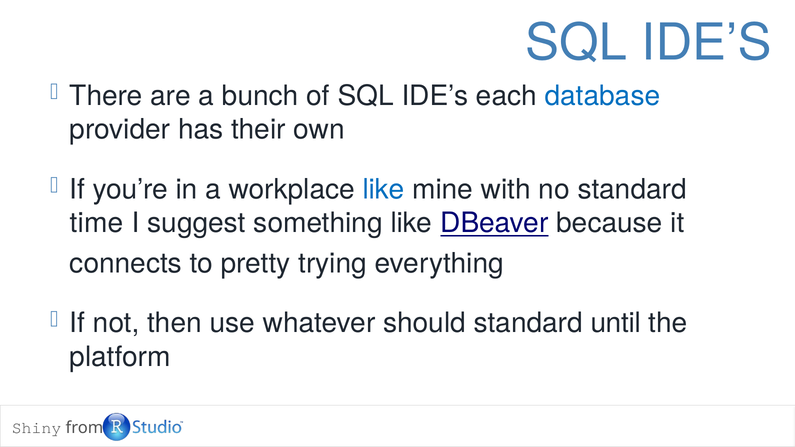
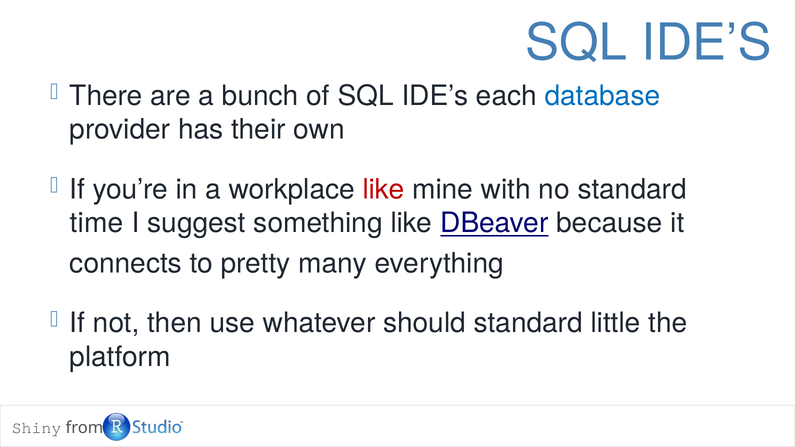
like colour: blue -> red (384, 189)
trying: trying -> many (333, 263)
until: until -> little (616, 323)
